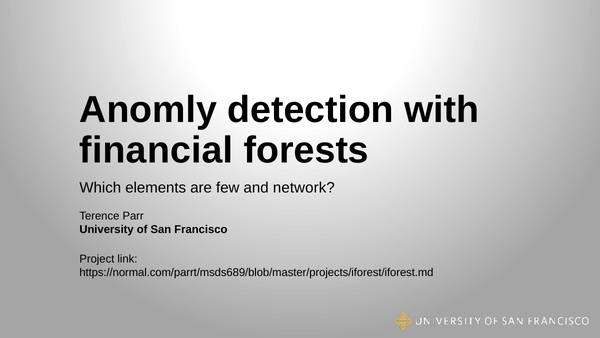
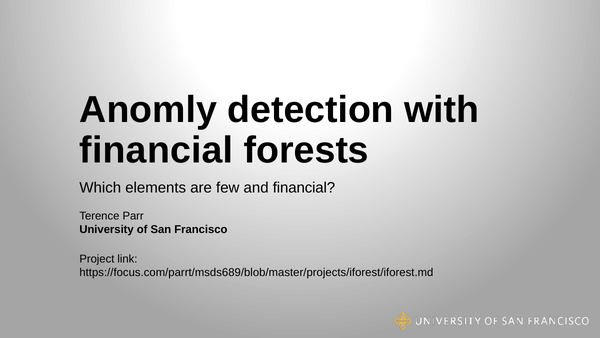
and network: network -> financial (304, 188)
https://normal.com/parrt/msds689/blob/master/projects/iforest/iforest.md: https://normal.com/parrt/msds689/blob/master/projects/iforest/iforest.md -> https://focus.com/parrt/msds689/blob/master/projects/iforest/iforest.md (256, 272)
